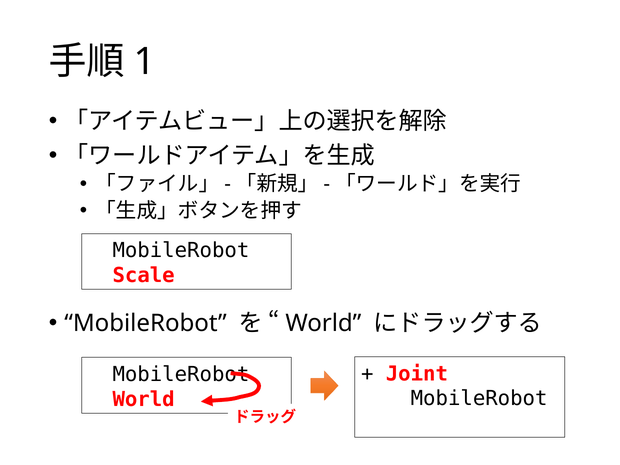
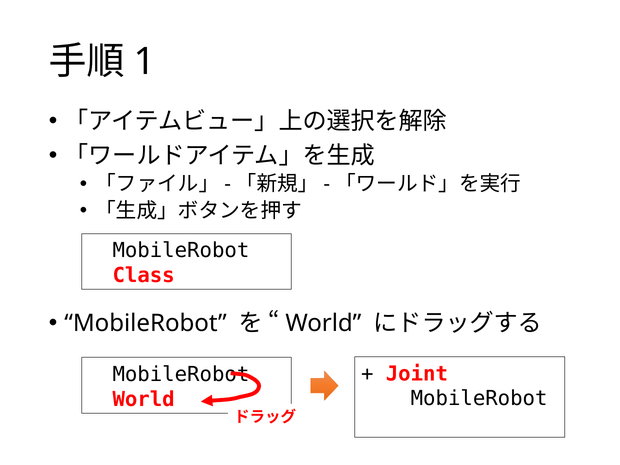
Scale: Scale -> Class (144, 275)
